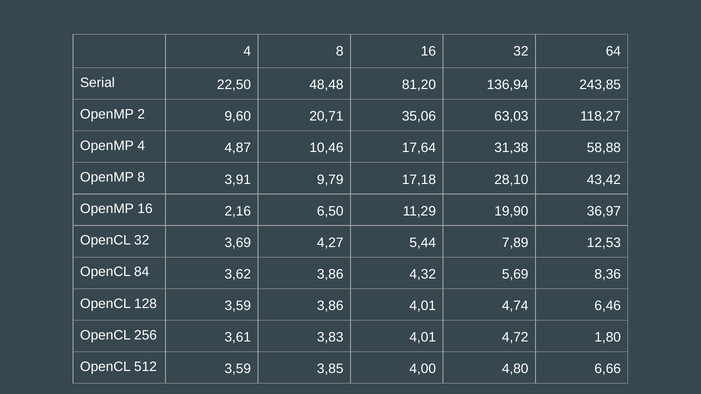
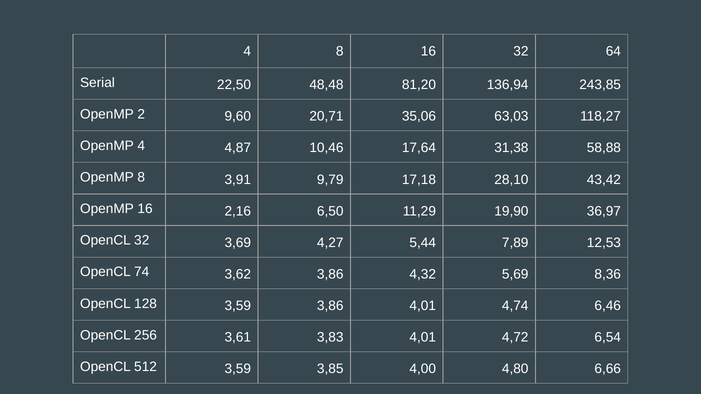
84: 84 -> 74 (142, 272)
1,80: 1,80 -> 6,54 (608, 338)
